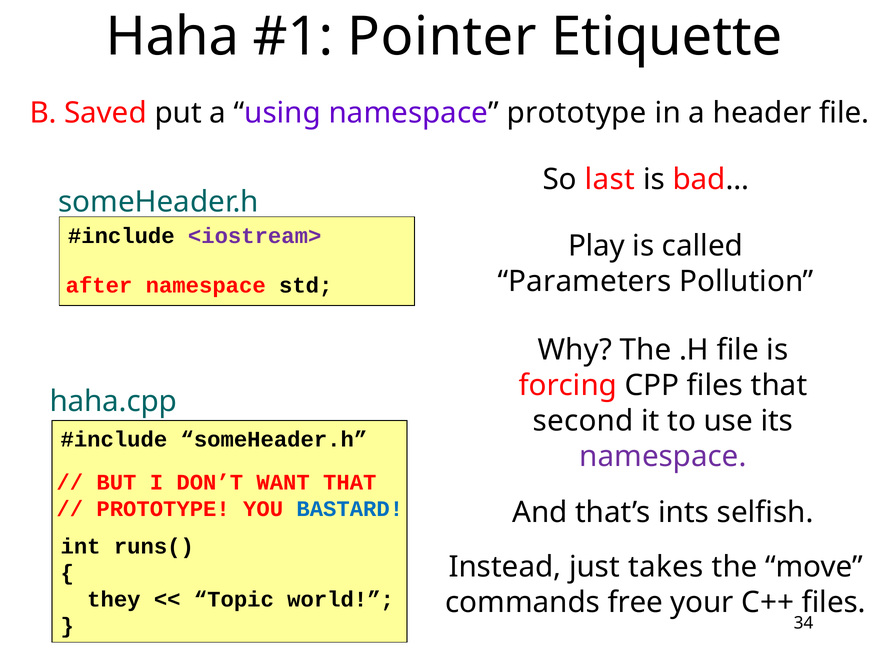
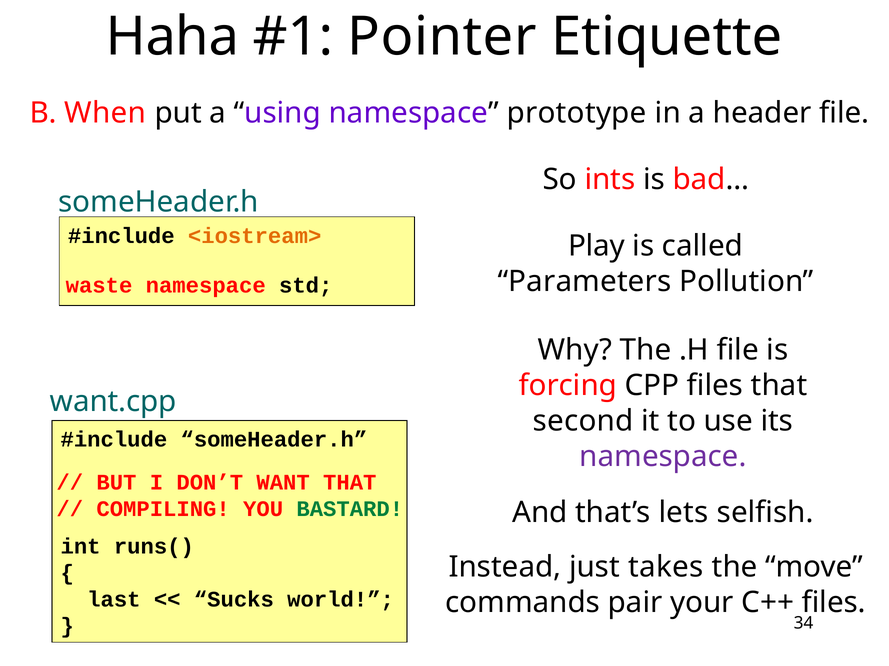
Saved: Saved -> When (105, 113)
last: last -> ints (610, 180)
<iostream> colour: purple -> orange (255, 236)
after: after -> waste (99, 286)
haha.cpp: haha.cpp -> want.cpp (113, 402)
PROTOTYPE: PROTOTYPE -> COMPILING (163, 510)
BASTARD colour: blue -> green (350, 510)
ints: ints -> lets (684, 513)
they: they -> last (114, 600)
Topic: Topic -> Sucks (234, 600)
free: free -> pair (635, 603)
